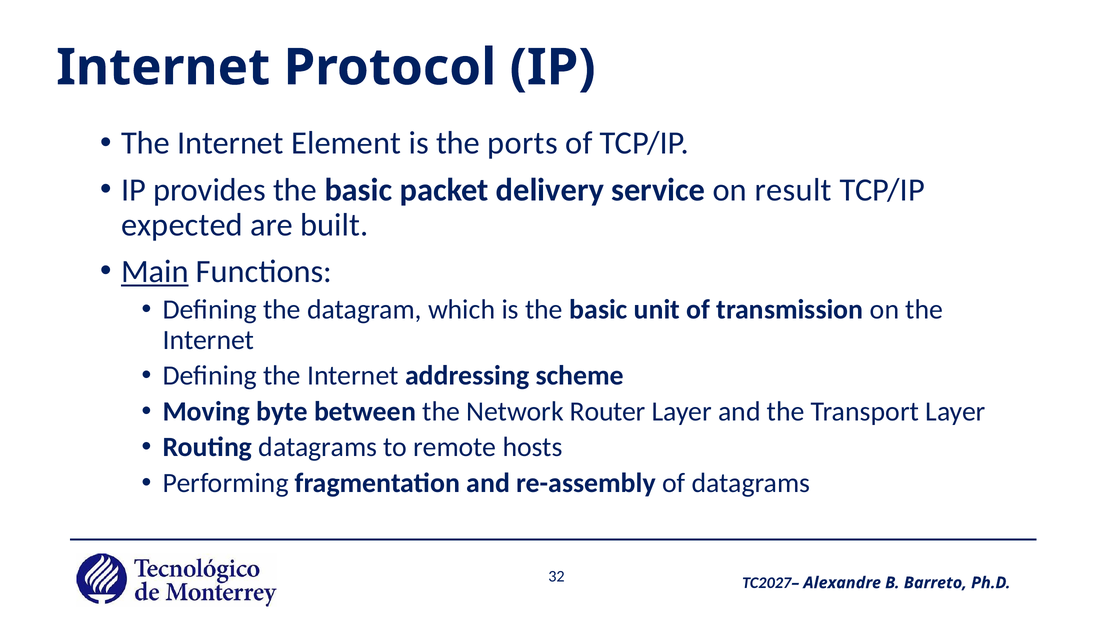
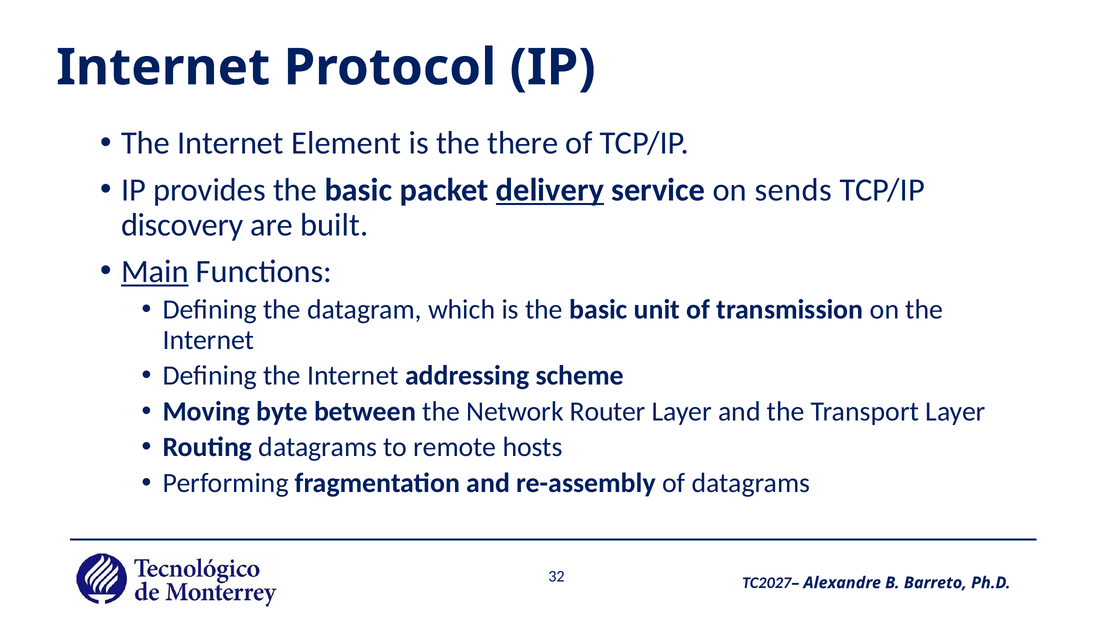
ports: ports -> there (523, 143)
delivery underline: none -> present (550, 190)
result: result -> sends (793, 190)
expected: expected -> discovery (182, 225)
